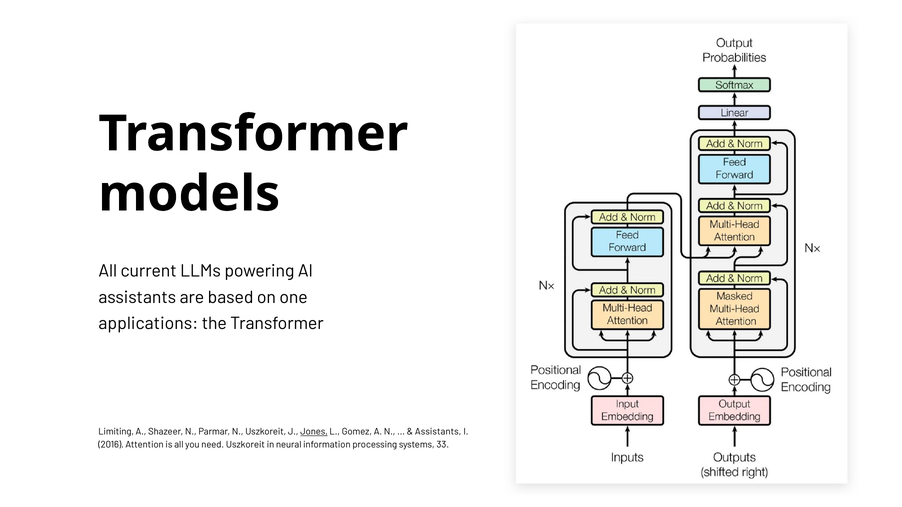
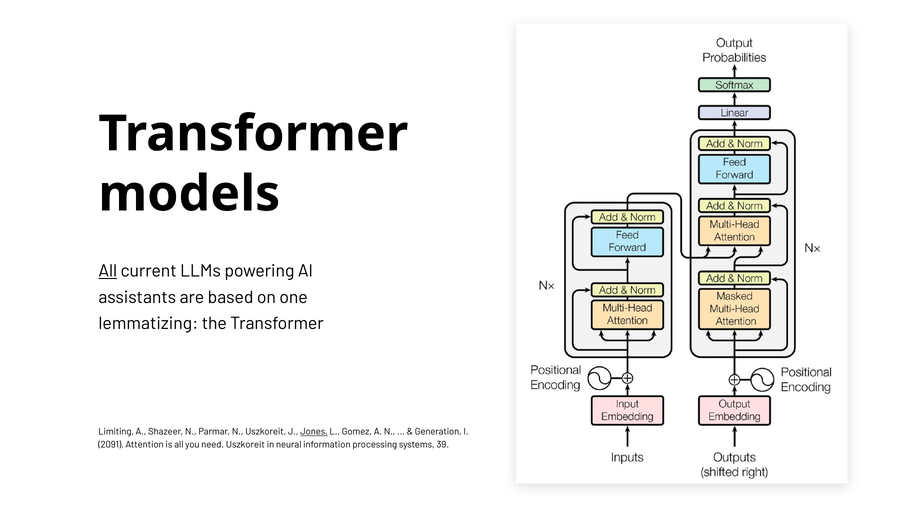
All underline: none -> present (108, 271)
applications: applications -> lemmatizing (148, 324)
Assistants: Assistants -> Generation (438, 432)
2016: 2016 -> 2091 (111, 445)
33: 33 -> 39 (443, 445)
